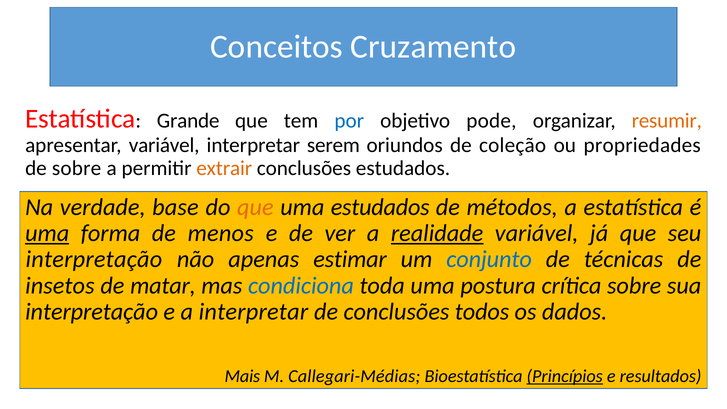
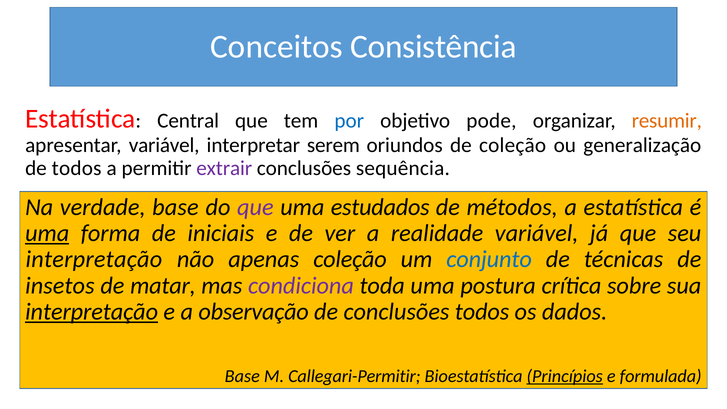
Cruzamento: Cruzamento -> Consistência (433, 47)
Grande: Grande -> Central (188, 121)
propriedades: propriedades -> generalização (642, 145)
de sobre: sobre -> todos (77, 168)
extrair colour: orange -> purple (224, 168)
conclusões estudados: estudados -> sequência (403, 168)
que colour: orange -> purple (255, 207)
menos: menos -> iniciais (221, 233)
realidade underline: present -> none (437, 233)
apenas estimar: estimar -> coleção (350, 259)
condiciona colour: blue -> purple (301, 286)
interpretação underline: none -> present (92, 312)
a interpretar: interpretar -> observação (254, 312)
Mais: Mais -> Base (242, 376)
Callegari-Médias: Callegari-Médias -> Callegari-Permitir (354, 376)
resultados: resultados -> formulada (661, 376)
